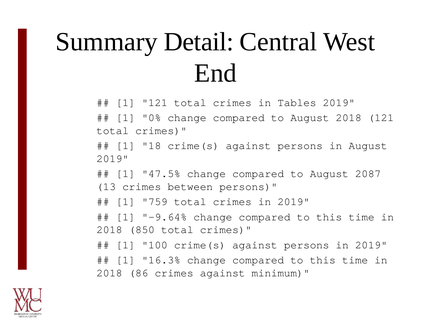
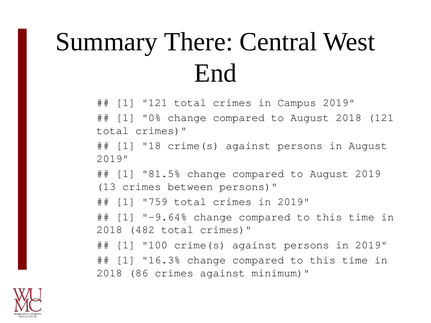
Detail: Detail -> There (199, 42)
Tables: Tables -> Campus (297, 103)
47.5%: 47.5% -> 81.5% (161, 174)
to August 2087: 2087 -> 2019 (368, 174)
850: 850 -> 482 (142, 230)
